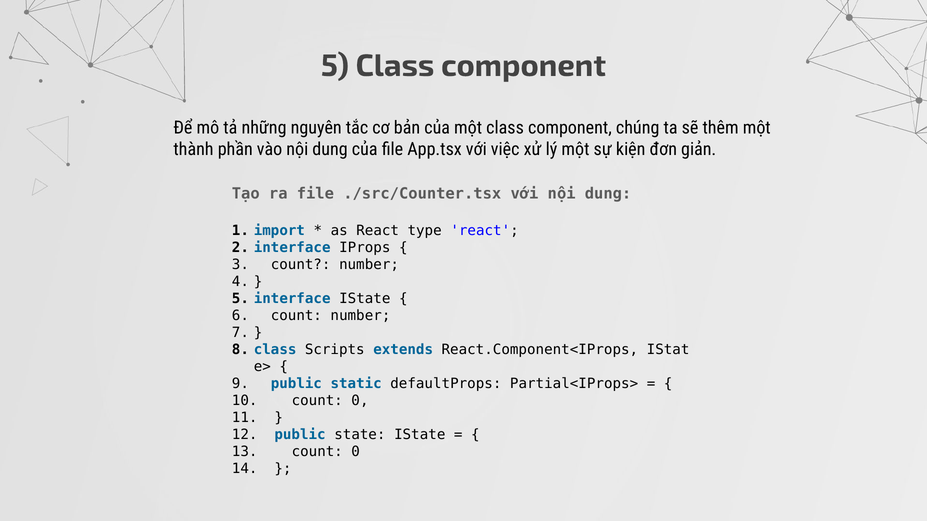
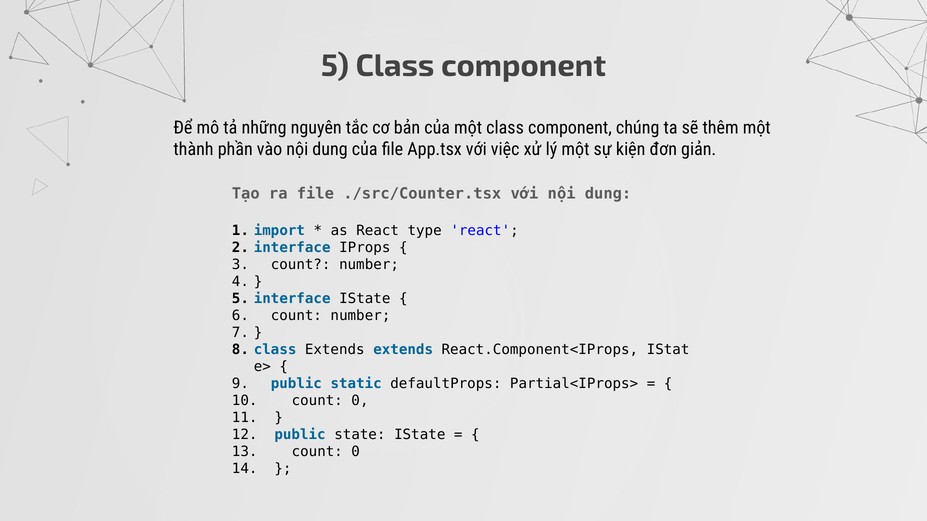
class Scripts: Scripts -> Extends (335, 350)
